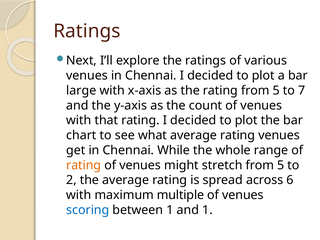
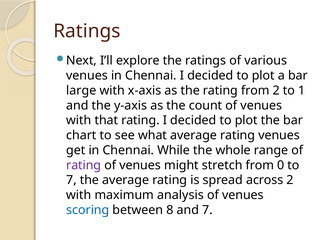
rating from 5: 5 -> 2 (276, 90)
7: 7 -> 1 (302, 90)
rating colour: orange -> purple (84, 165)
stretch from 5: 5 -> 0 (281, 165)
2: 2 -> 7 (71, 180)
across 6: 6 -> 2 (290, 180)
multiple: multiple -> analysis (180, 195)
between 1: 1 -> 8 (170, 210)
and 1: 1 -> 7 (207, 210)
